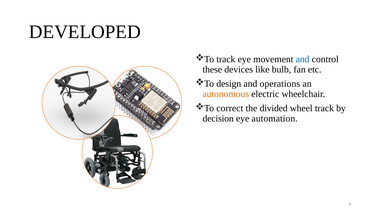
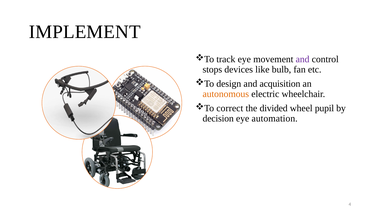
DEVELOPED: DEVELOPED -> IMPLEMENT (85, 32)
and colour: blue -> purple (303, 59)
these: these -> stops (212, 69)
operations: operations -> acquisition (280, 84)
wheel track: track -> pupil (324, 108)
